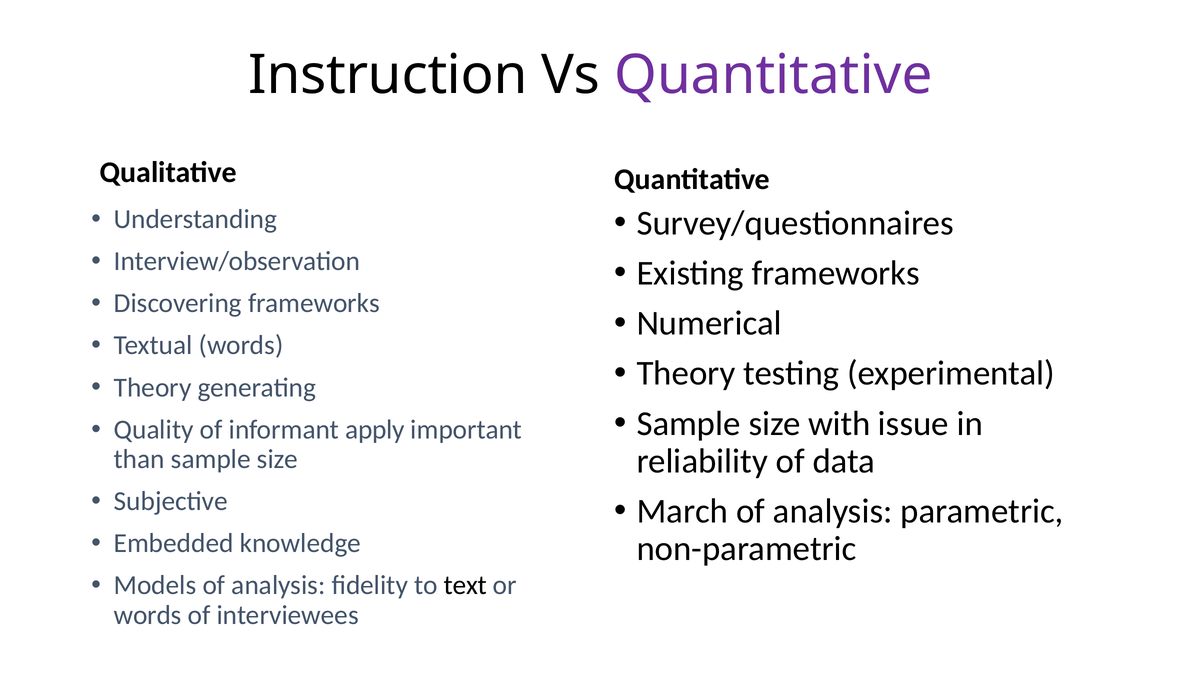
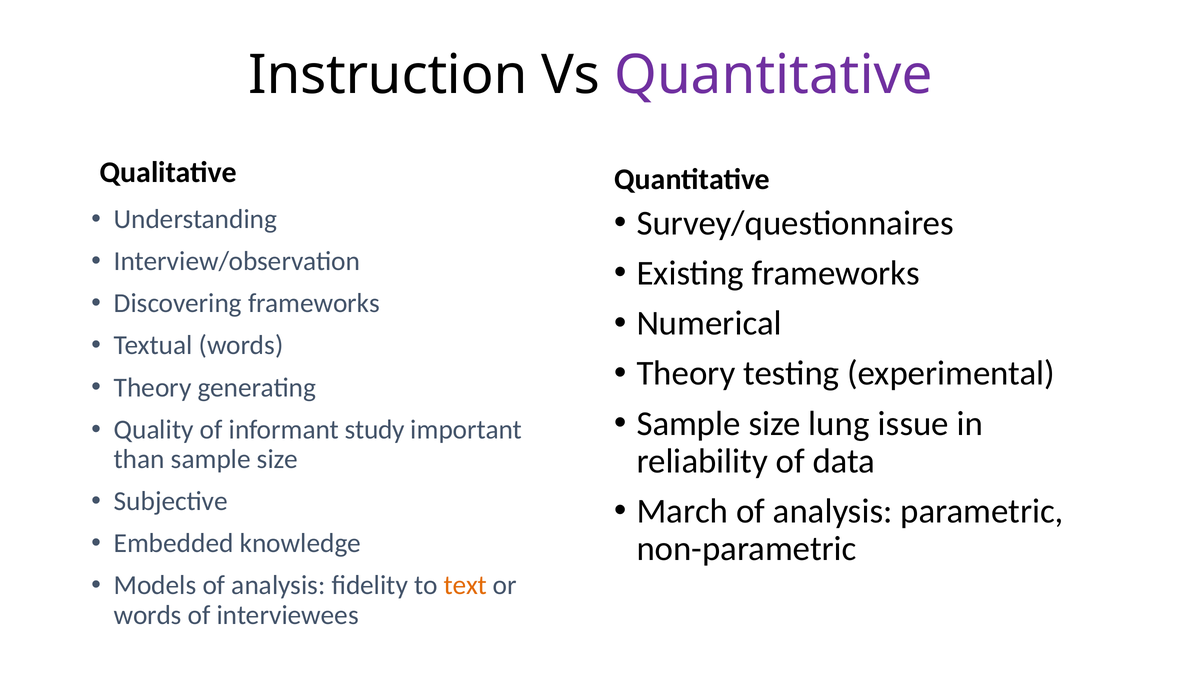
with: with -> lung (839, 423)
apply: apply -> study (375, 429)
text colour: black -> orange (465, 585)
